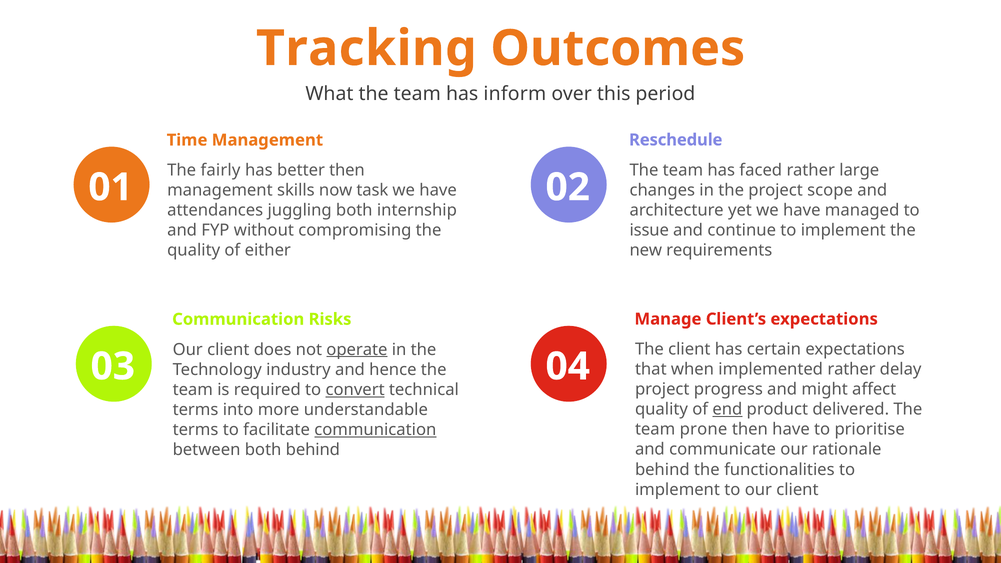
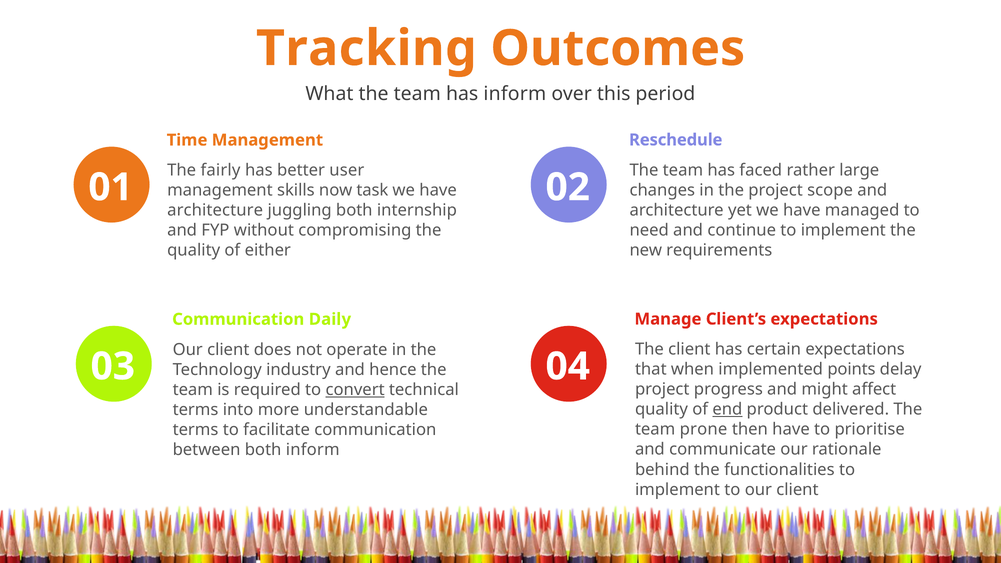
better then: then -> user (347, 170)
attendances: attendances -> architecture (215, 210)
issue: issue -> need (649, 230)
Risks: Risks -> Daily (330, 319)
operate underline: present -> none (357, 350)
implemented rather: rather -> points (851, 369)
communication underline: present -> none (375, 430)
both behind: behind -> inform (313, 450)
